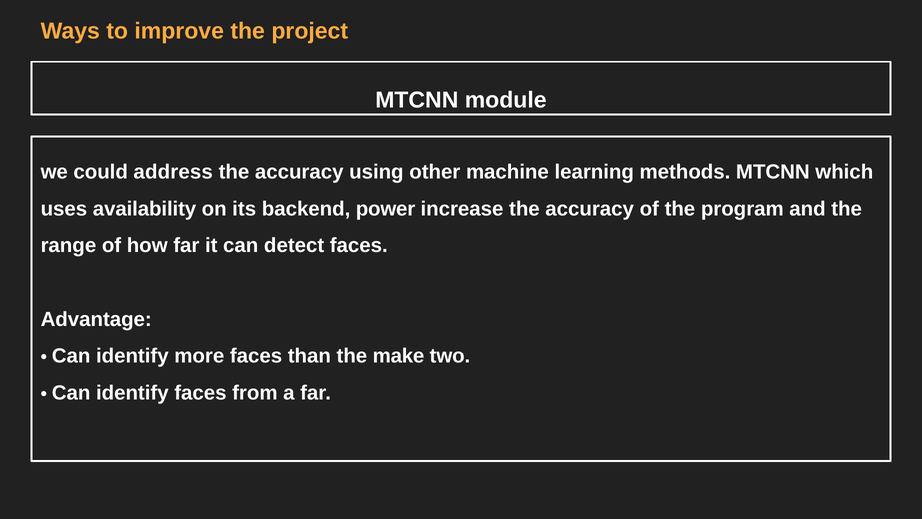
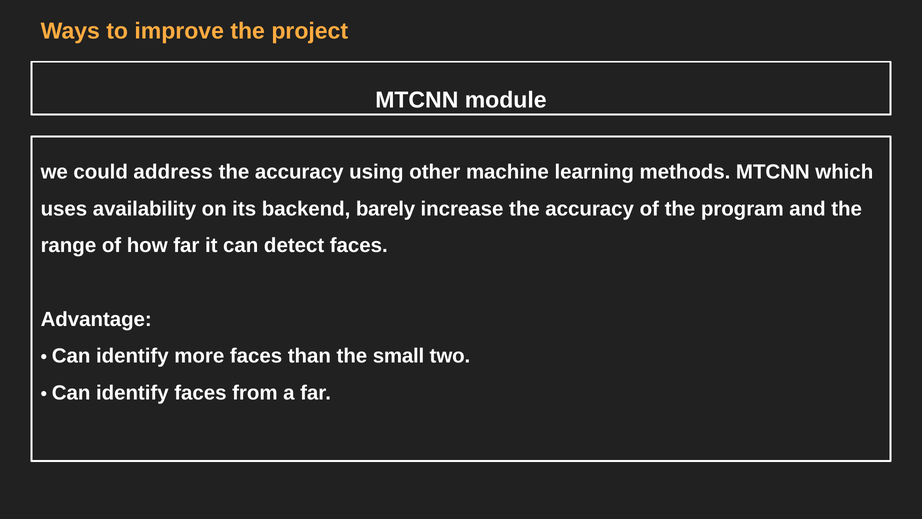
power: power -> barely (386, 209)
make: make -> small (399, 356)
